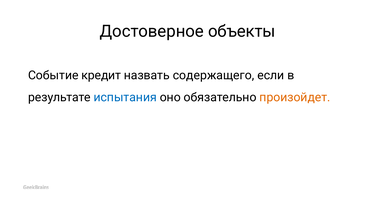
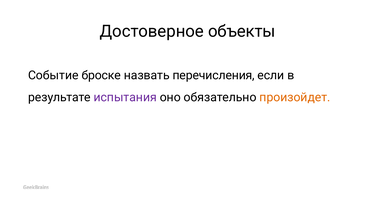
кредит: кредит -> броске (101, 75)
содержащего: содержащего -> перечисления (214, 75)
испытания colour: blue -> purple (125, 97)
